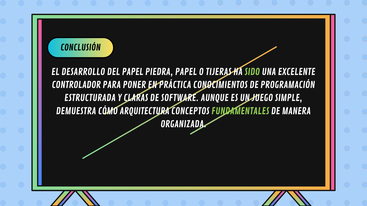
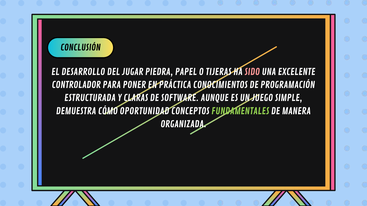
DEL PAPEL: PAPEL -> JUGAR (133, 72)
SIDO colour: light green -> pink (252, 72)
ARQUITECTURA: ARQUITECTURA -> OPORTUNIDAD (144, 111)
